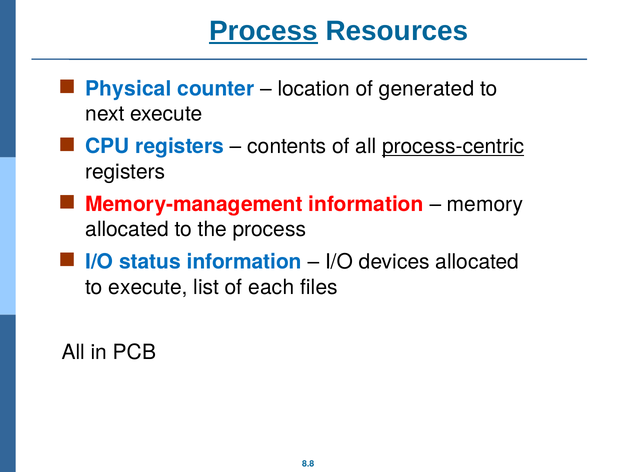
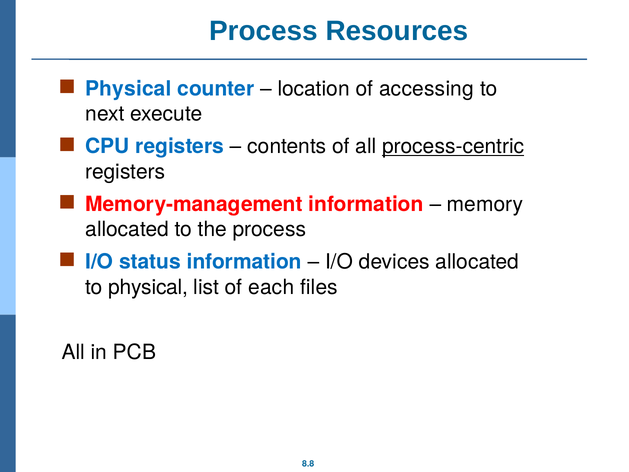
Process underline: present -> none (263, 31)
generated: generated -> accessing (427, 89)
to execute: execute -> physical (148, 287)
